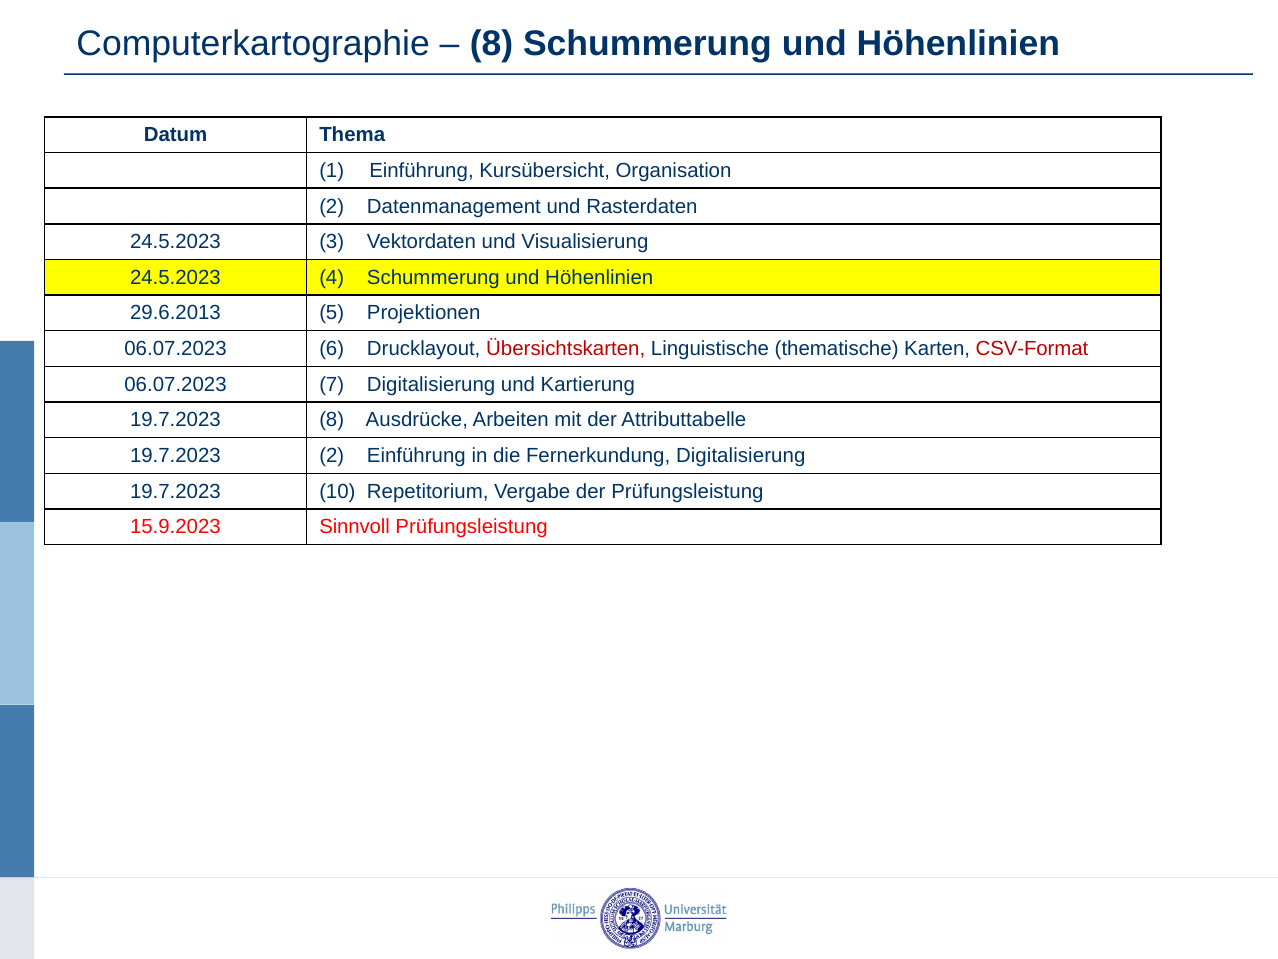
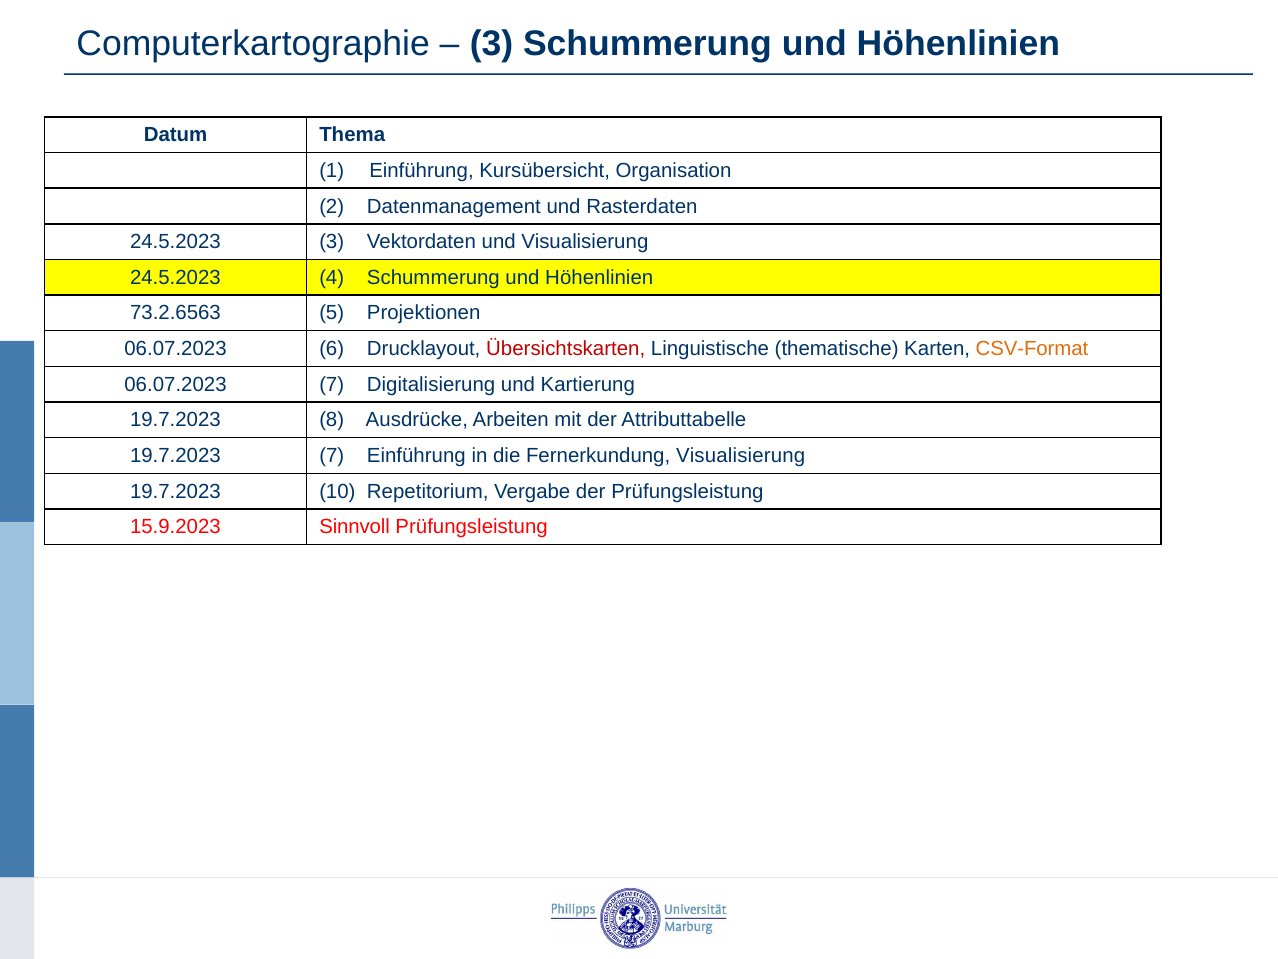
8: 8 -> 3 (492, 44)
29.6.2013: 29.6.2013 -> 73.2.6563 (175, 313)
CSV-Format colour: red -> orange (1032, 349)
19.7.2023 2: 2 -> 7 (332, 456)
Fernerkundung Digitalisierung: Digitalisierung -> Visualisierung (741, 456)
